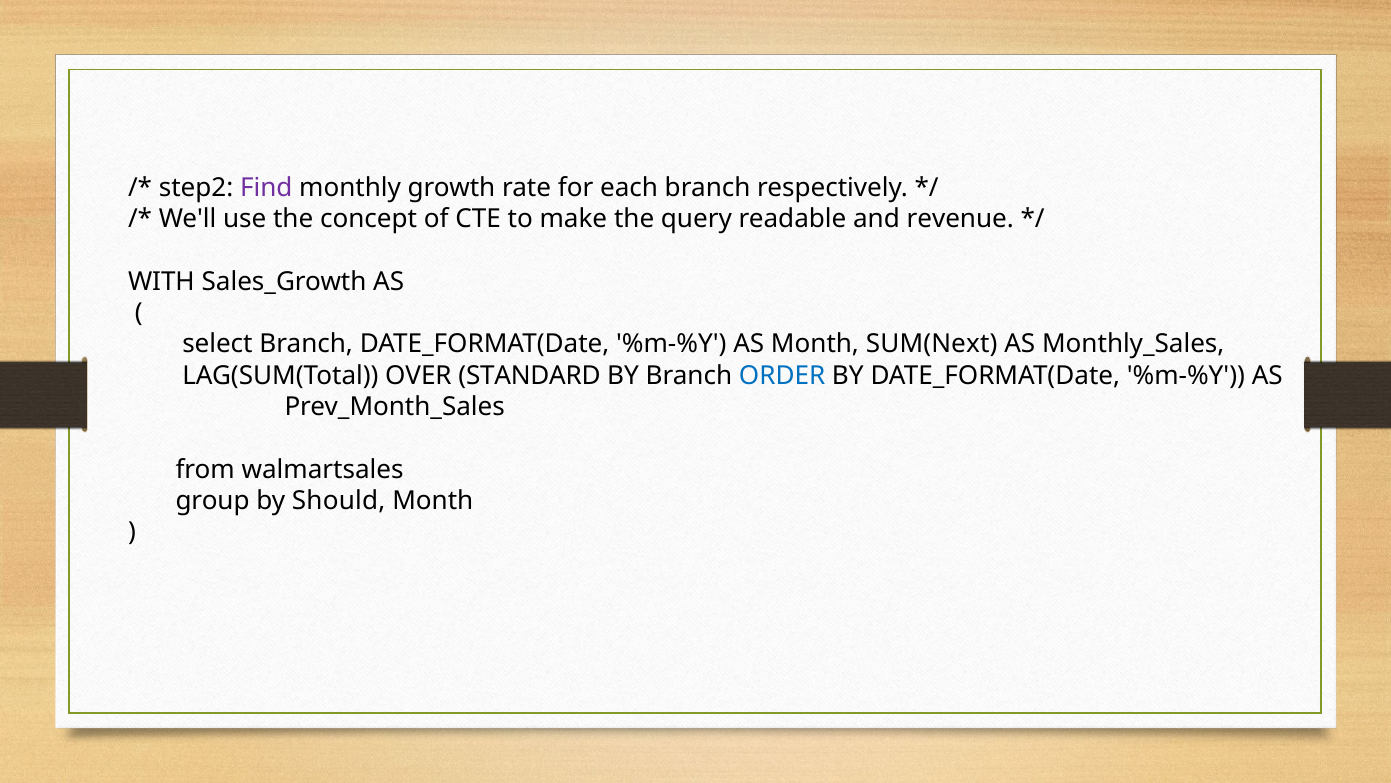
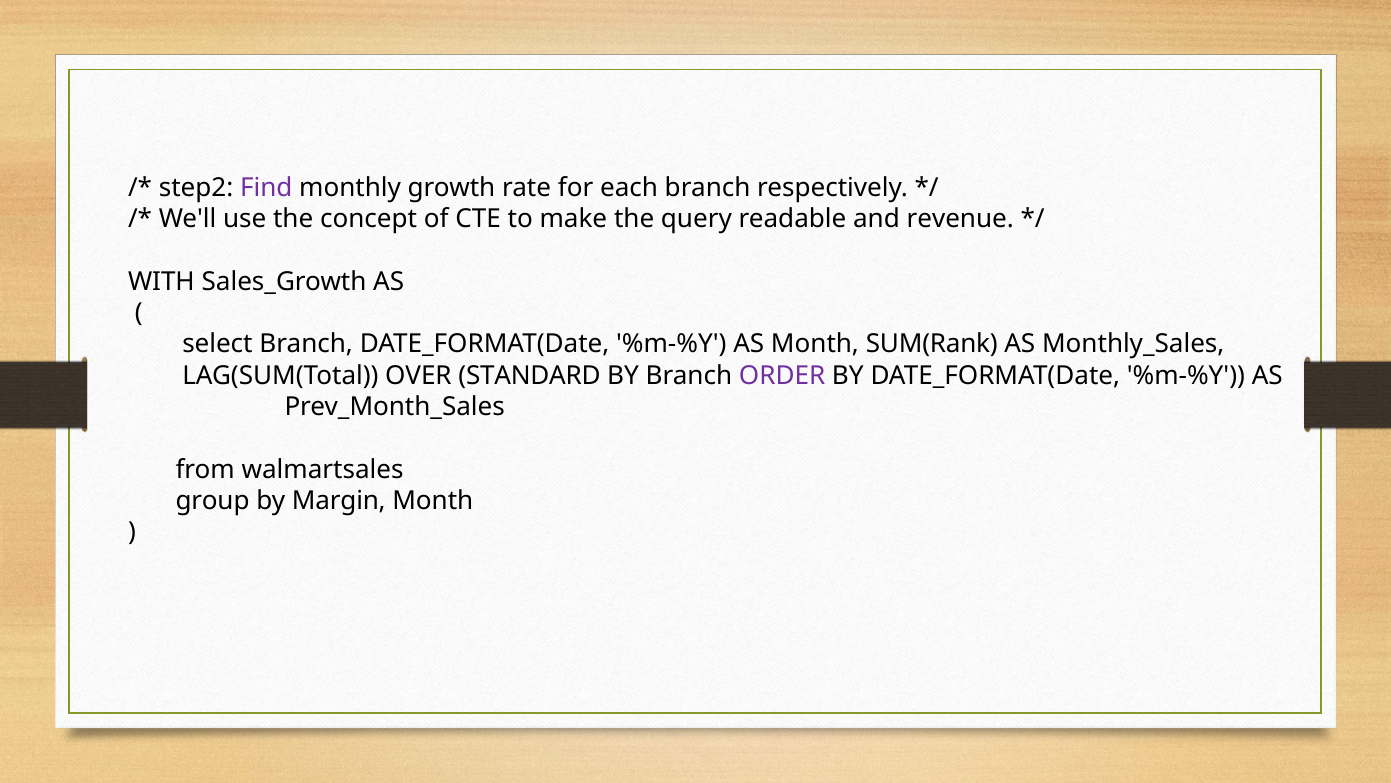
SUM(Next: SUM(Next -> SUM(Rank (932, 344)
ORDER colour: blue -> purple (782, 375)
Should: Should -> Margin (339, 501)
